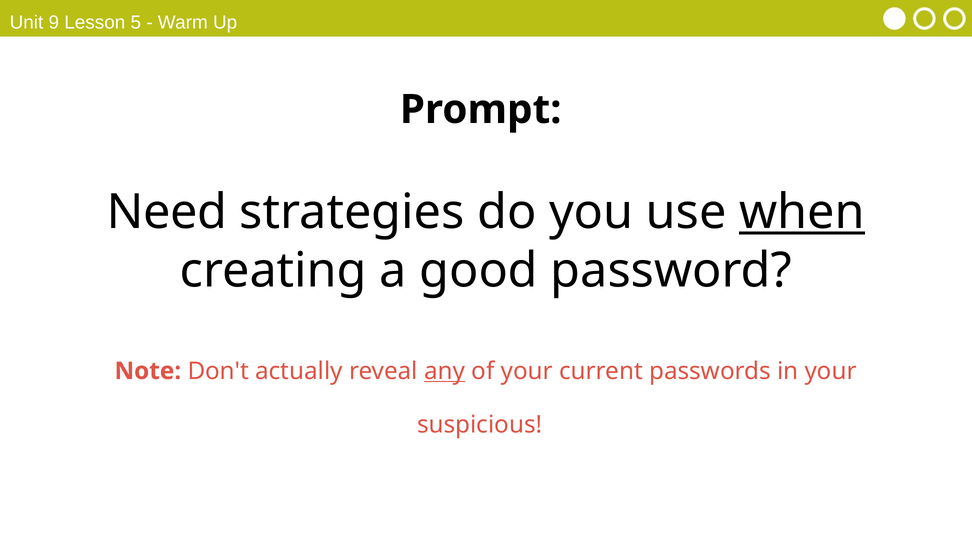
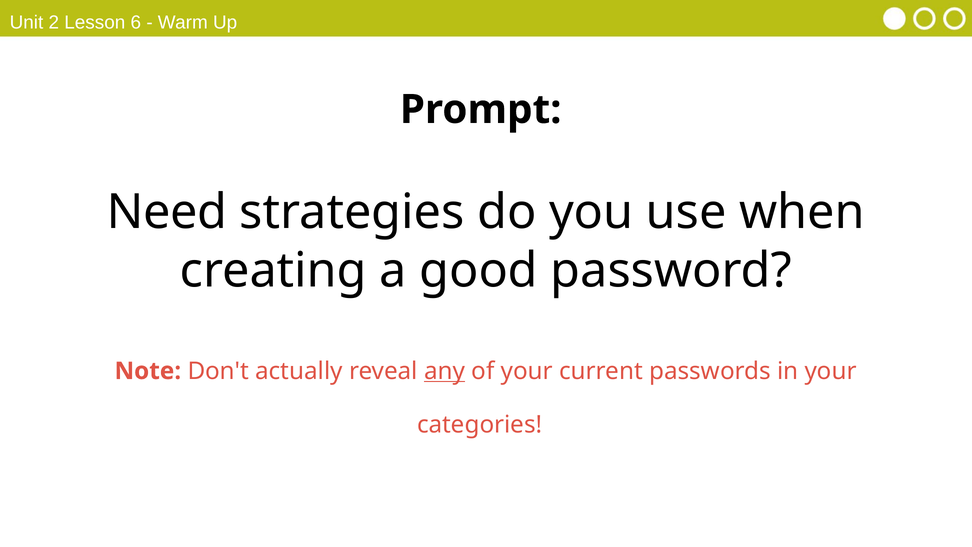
9: 9 -> 2 (54, 22)
5: 5 -> 6 (136, 22)
when underline: present -> none (802, 212)
suspicious: suspicious -> categories (480, 424)
